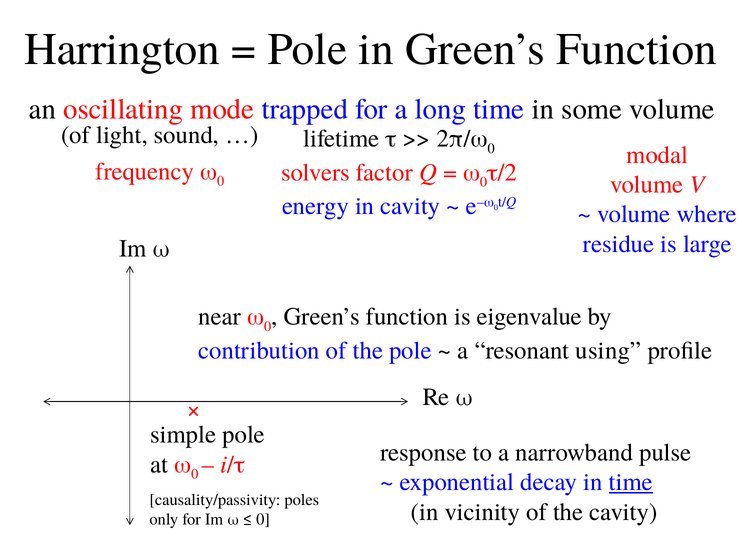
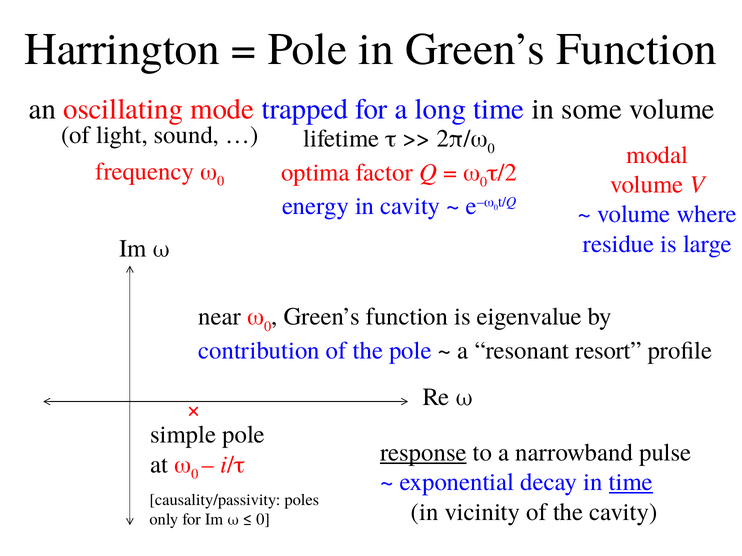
solvers: solvers -> optima (315, 173)
using: using -> resort (609, 351)
response underline: none -> present (423, 453)
